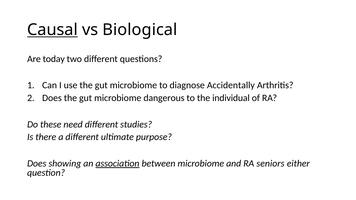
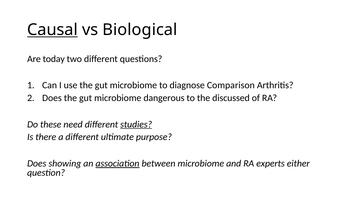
Accidentally: Accidentally -> Comparison (231, 85)
individual: individual -> discussed (231, 98)
studies underline: none -> present (136, 125)
seniors: seniors -> experts (271, 164)
